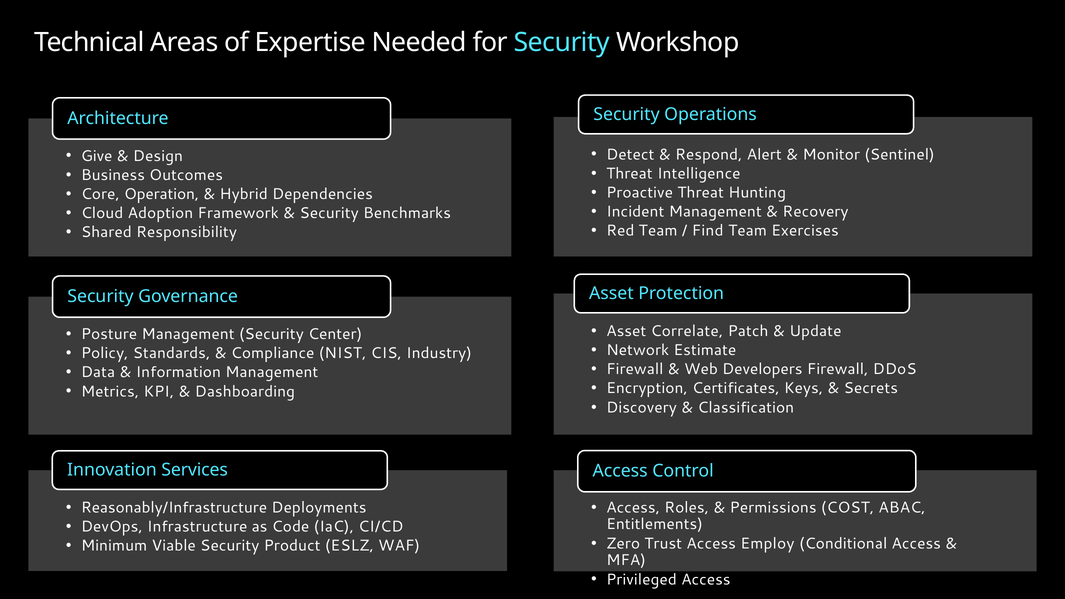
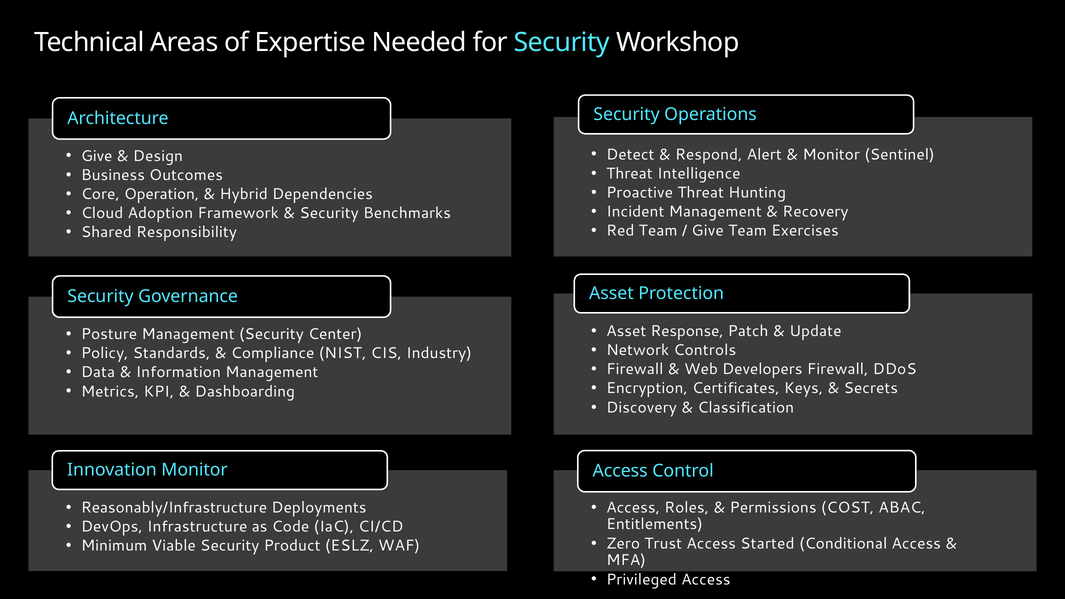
Find: Find -> Give (708, 231)
Correlate: Correlate -> Response (687, 331)
Estimate: Estimate -> Controls (705, 350)
Innovation Services: Services -> Monitor (195, 470)
Employ: Employ -> Started (767, 544)
